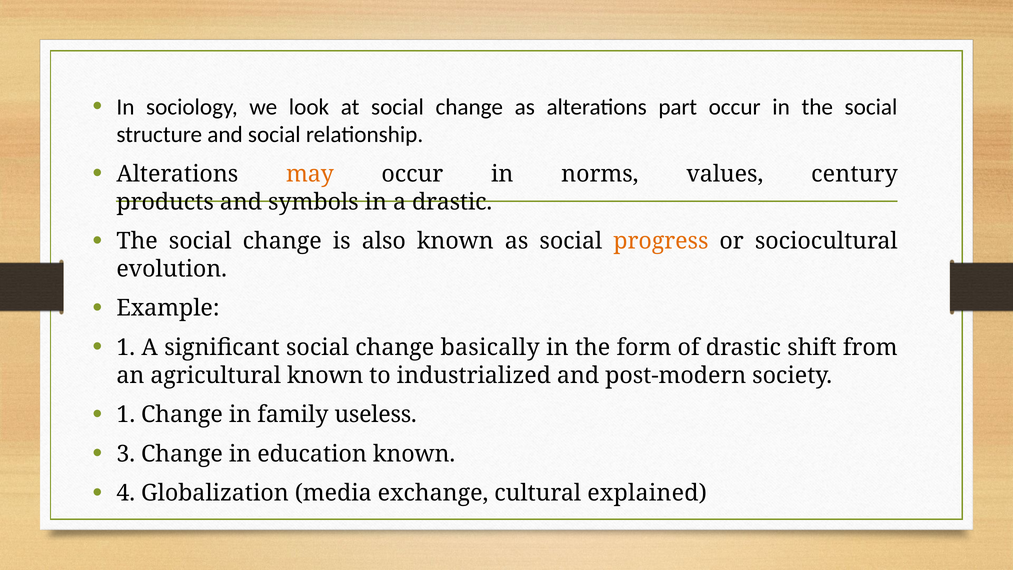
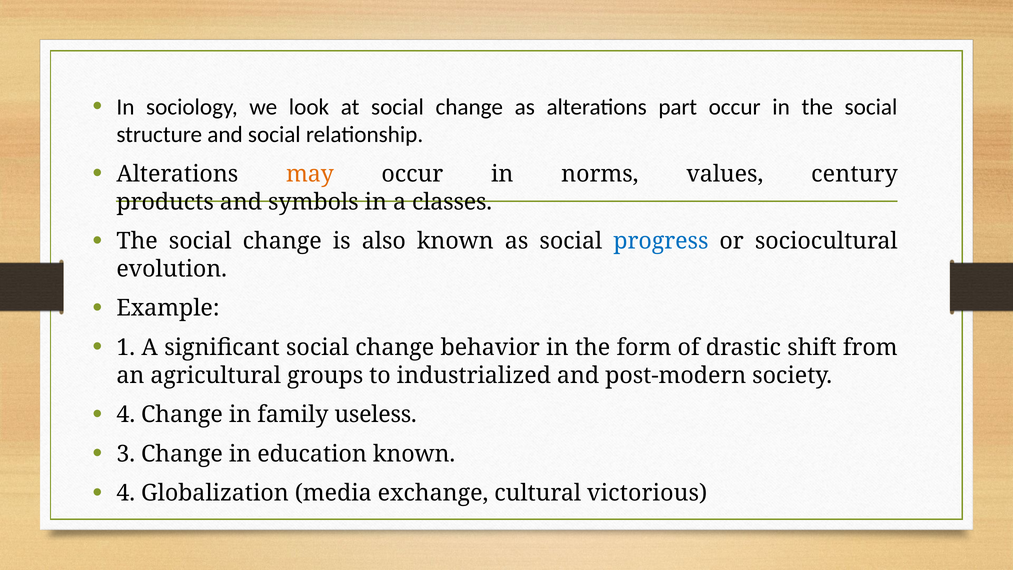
a drastic: drastic -> classes (452, 202)
progress colour: orange -> blue (661, 241)
basically: basically -> behavior (490, 347)
agricultural known: known -> groups (325, 375)
1: 1 -> 4 (126, 415)
explained: explained -> victorious (647, 493)
